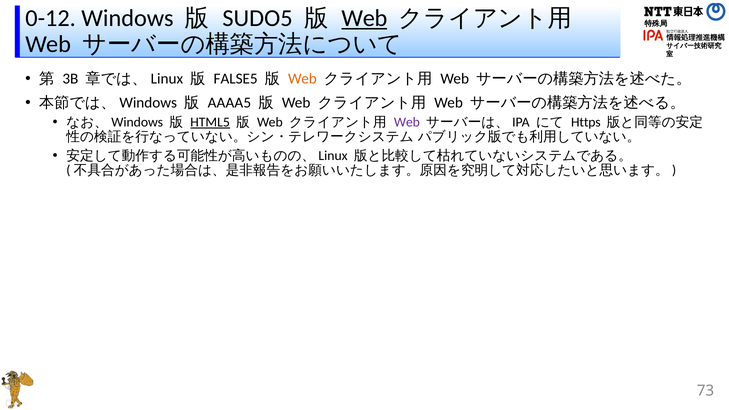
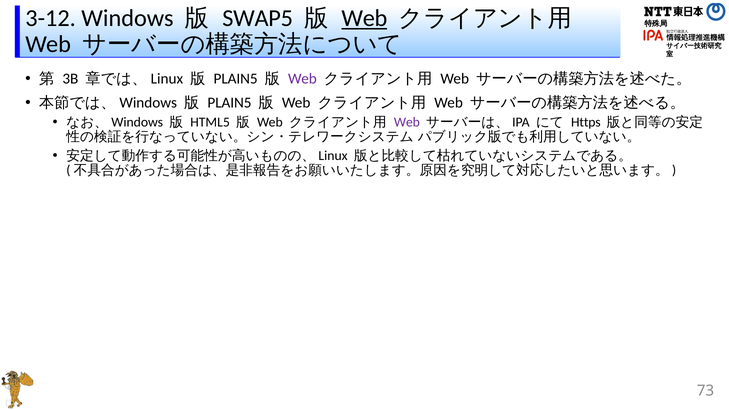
0-12: 0-12 -> 3-12 (51, 18)
SUDO5: SUDO5 -> SWAP5 (258, 18)
FALSE5: FALSE5 -> PLAIN5 (236, 79)
Web colour: orange -> purple (302, 79)
AAAA5: AAAA5 -> PLAIN5 (229, 103)
HTML5 underline: present -> none (210, 122)
